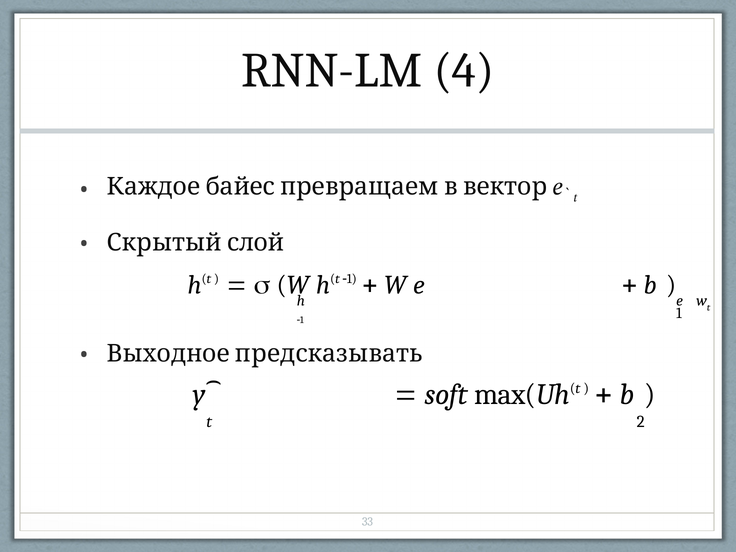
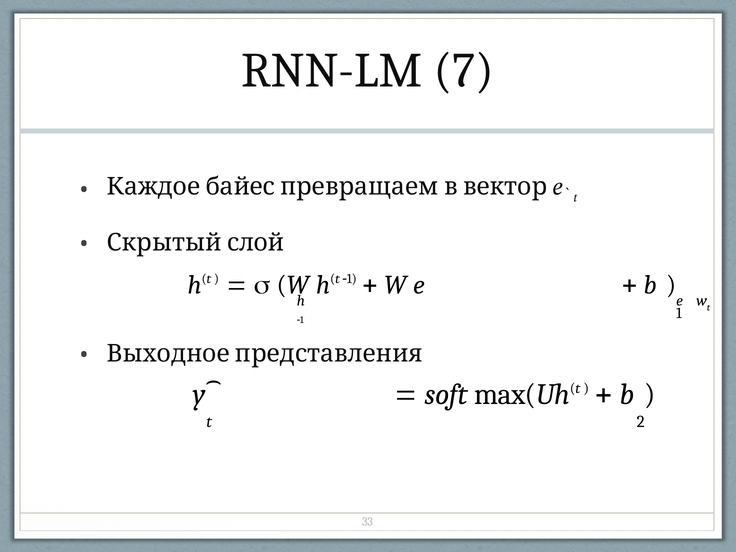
4: 4 -> 7 (464, 71)
предсказывать: предсказывать -> представления (329, 353)
